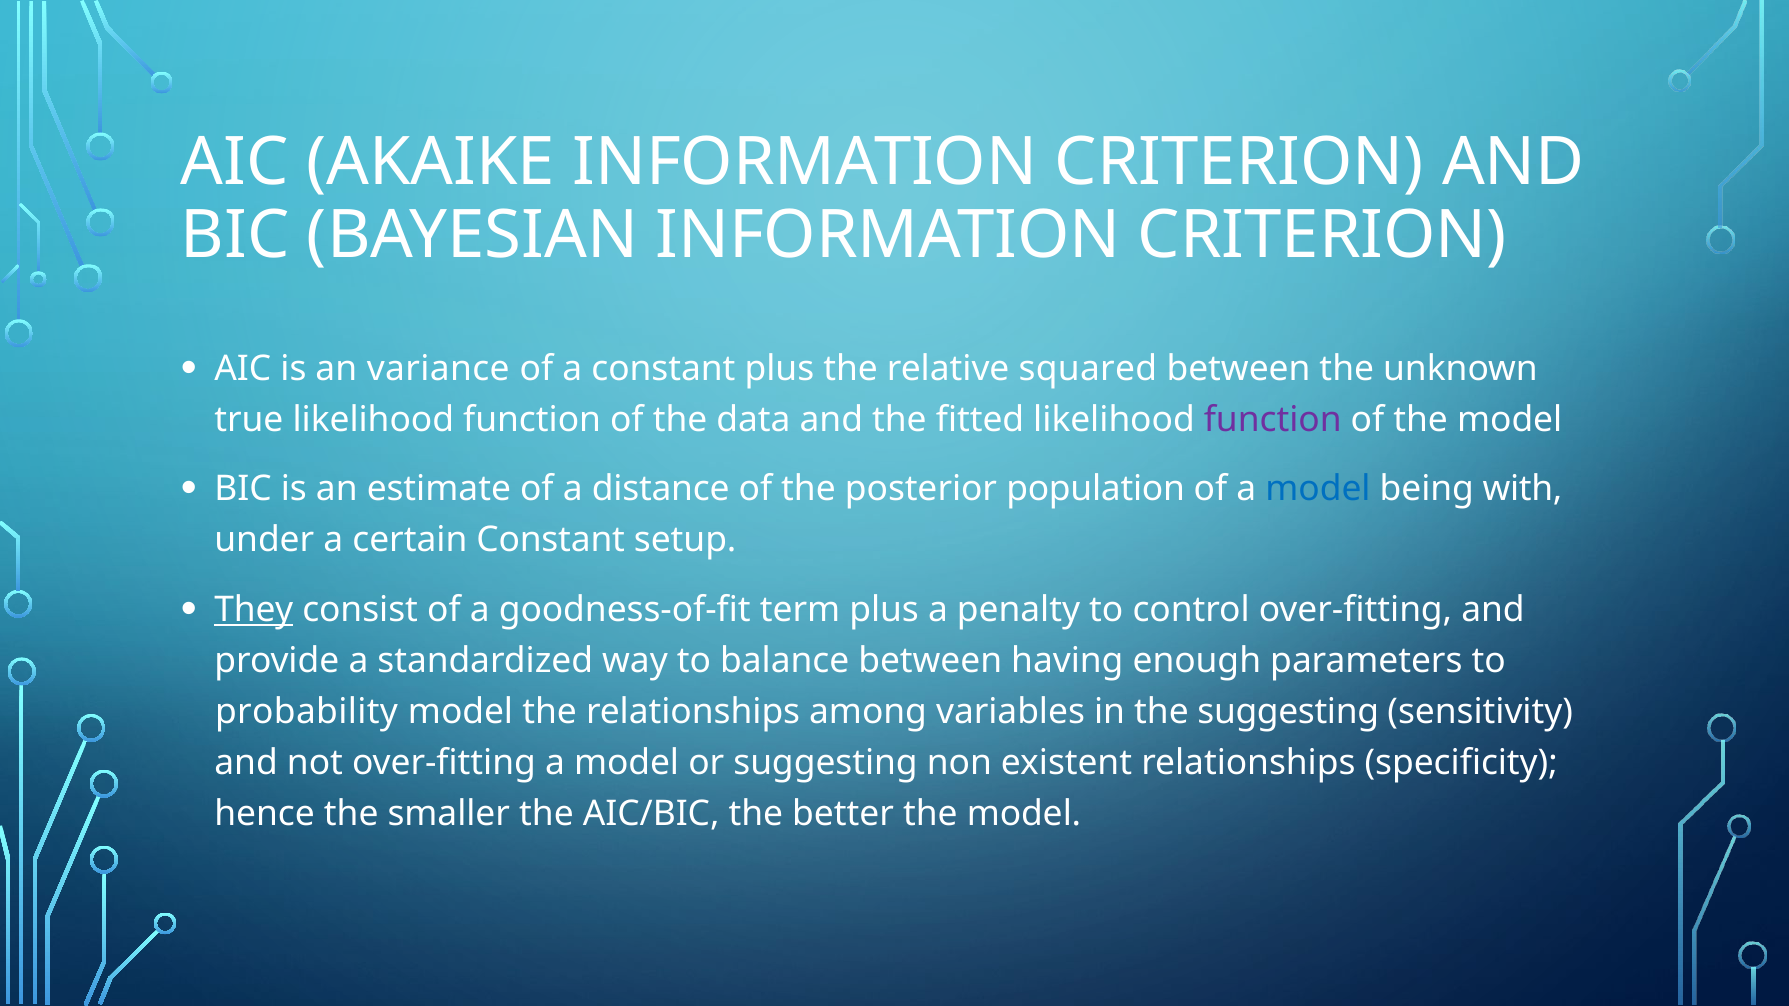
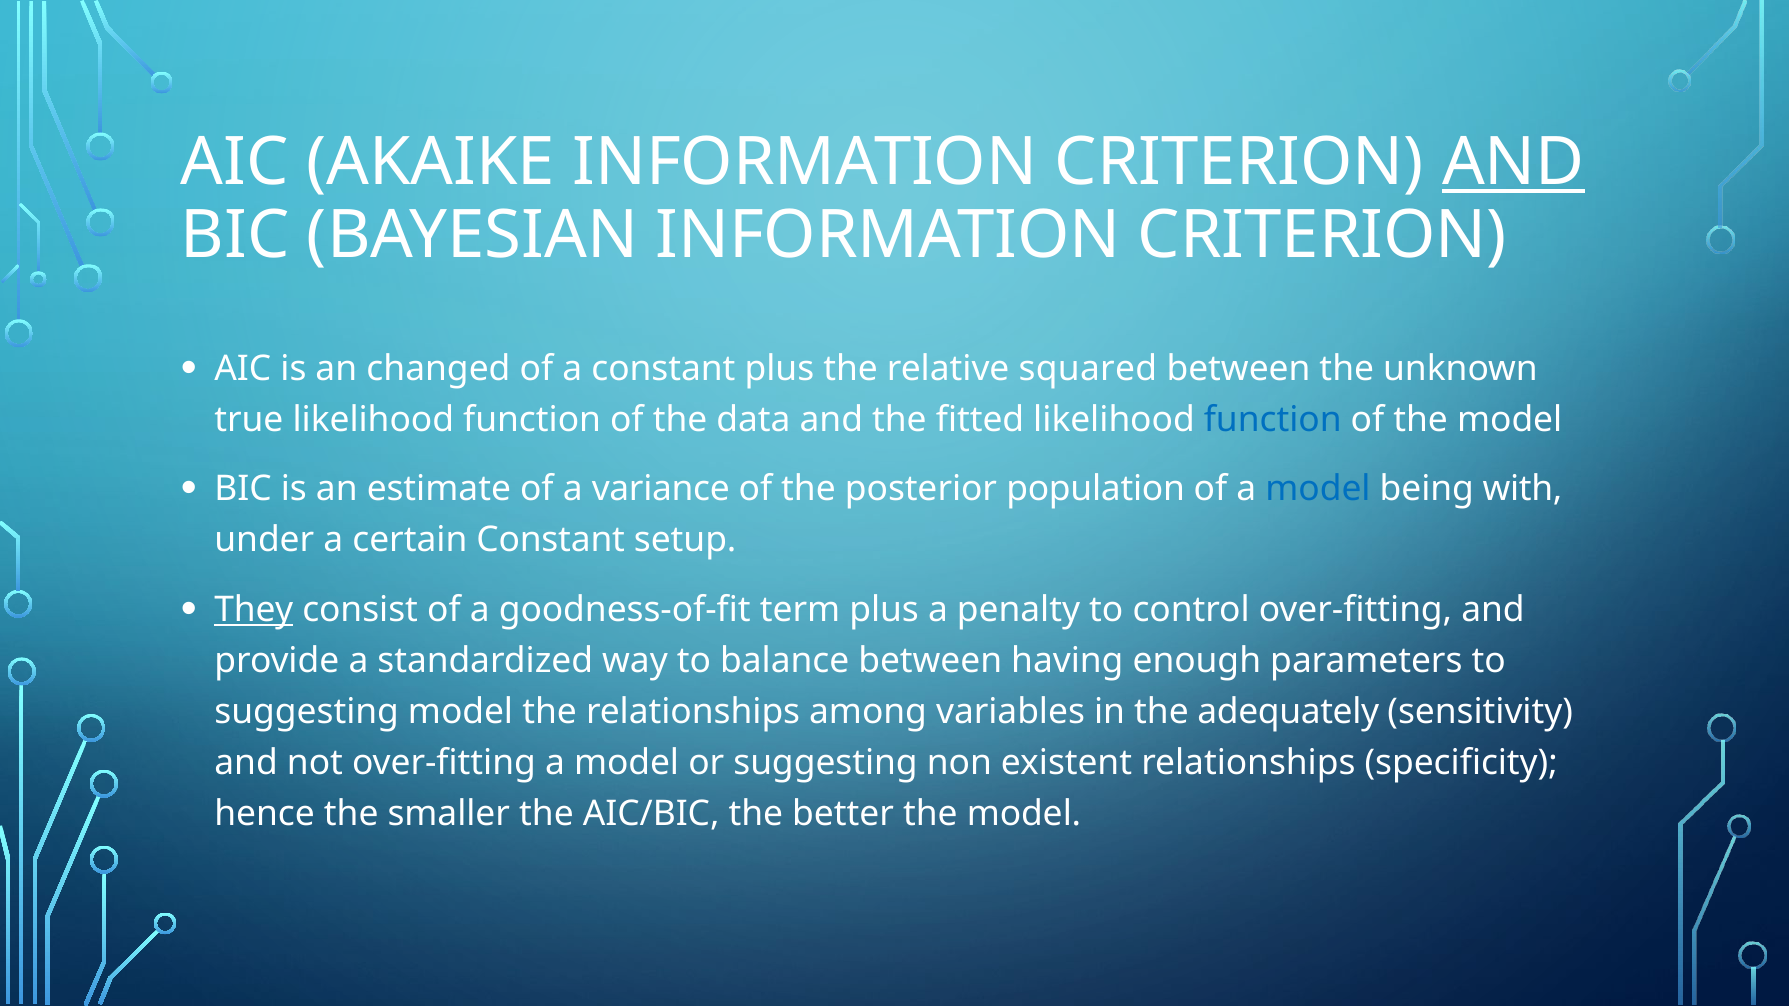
AND underline: none -> present (1514, 163)
variance: variance -> changed (438, 369)
function colour: purple -> blue (1273, 420)
distance: distance -> variance (661, 489)
probability: probability -> suggesting (307, 712)
the suggesting: suggesting -> adequately (1288, 712)
